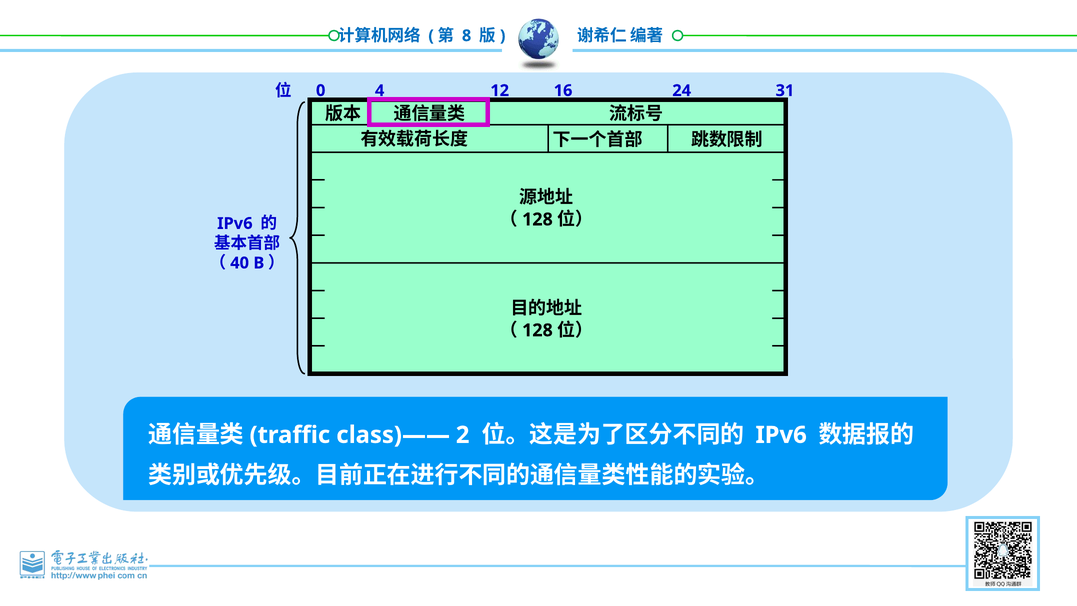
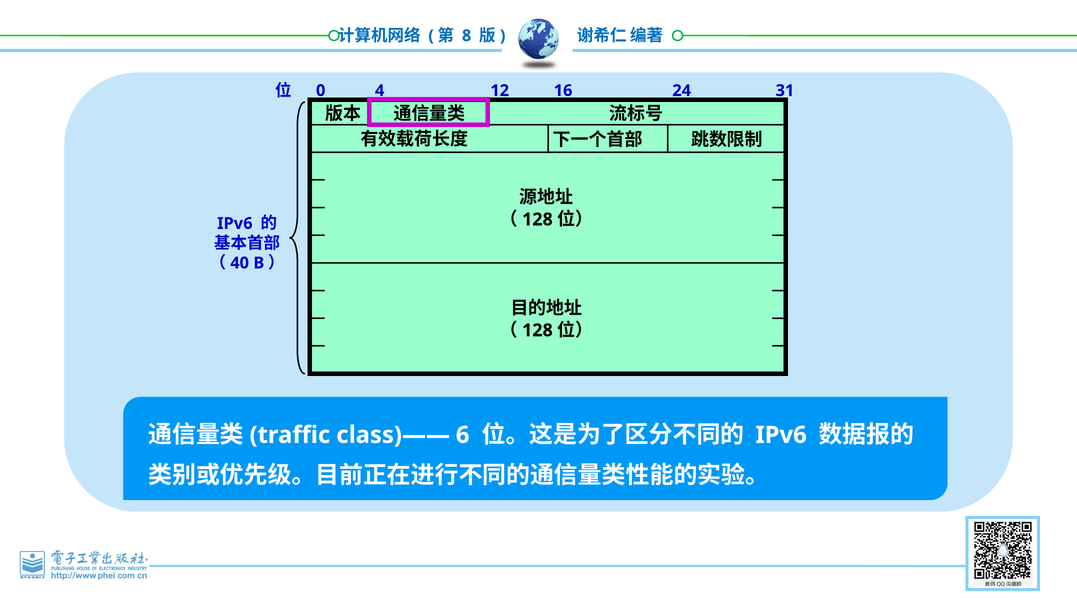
2: 2 -> 6 (463, 435)
